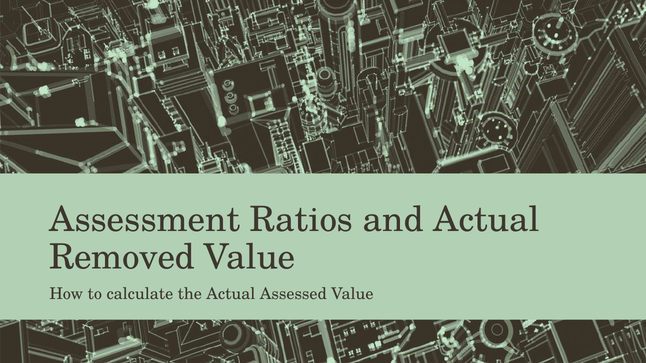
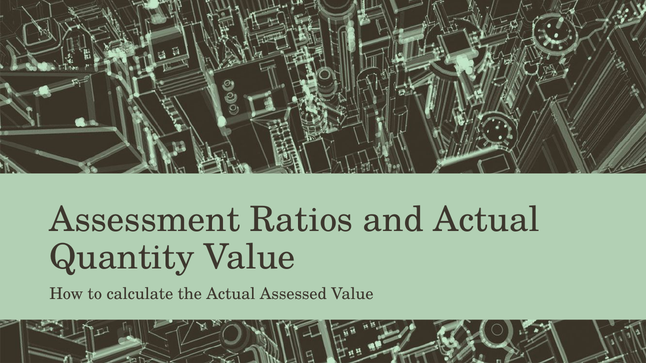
Removed: Removed -> Quantity (122, 258)
